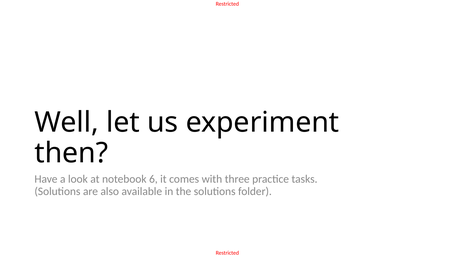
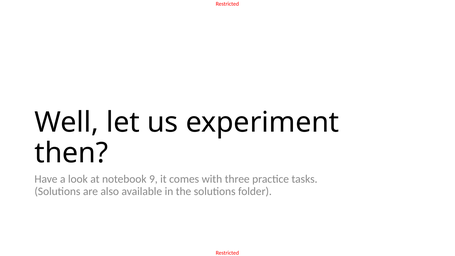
6: 6 -> 9 (153, 179)
